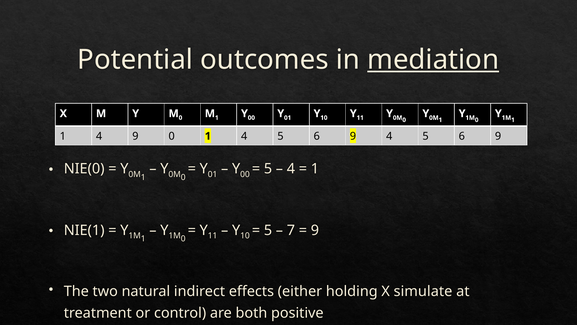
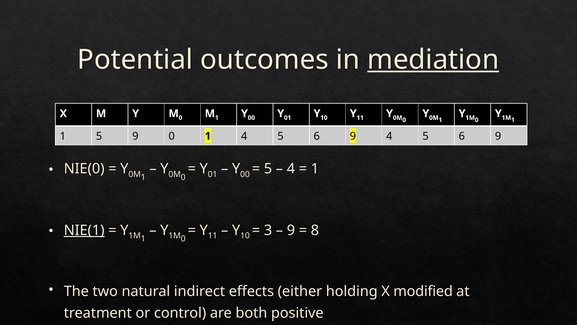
4: 4 -> 5 (99, 136)
NIE(1 underline: none -> present (84, 230)
5: 5 -> 3 (268, 230)
7: 7 -> 9 (291, 230)
9: 9 -> 8 (315, 230)
simulate: simulate -> modified (423, 291)
